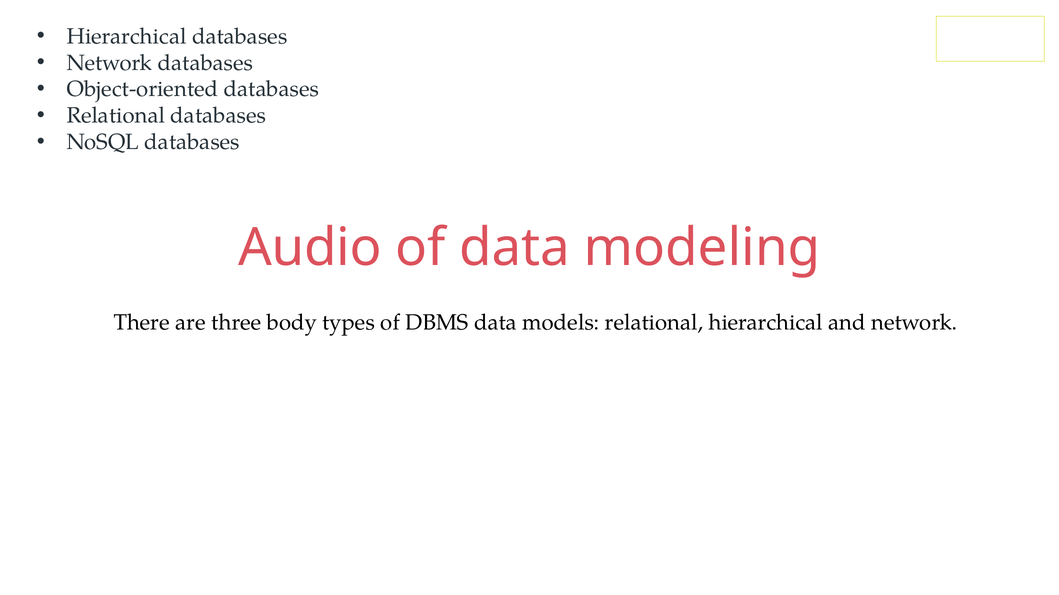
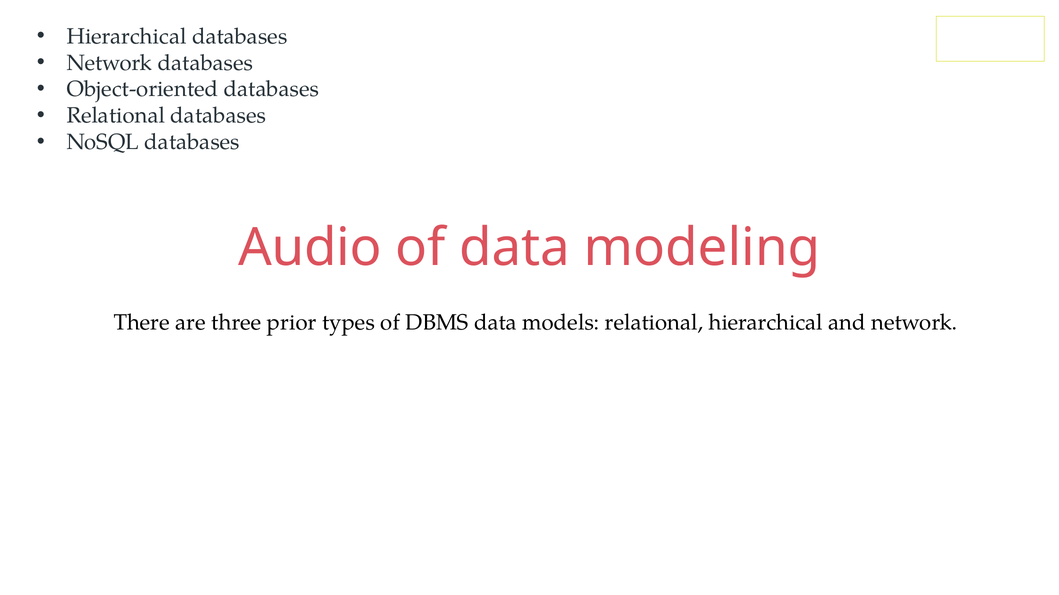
body: body -> prior (292, 323)
